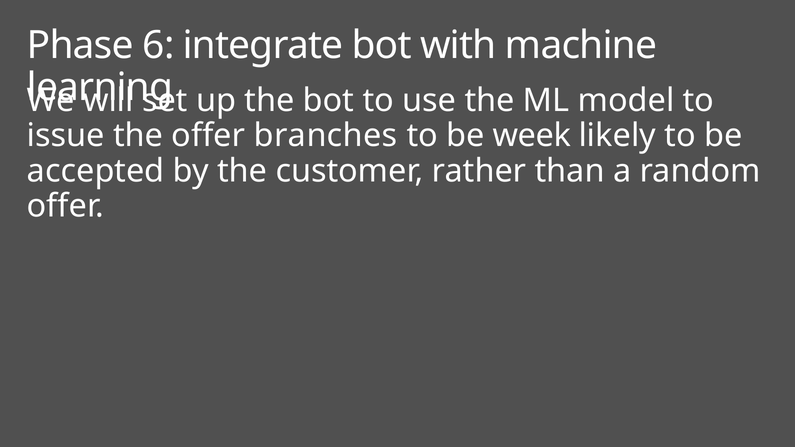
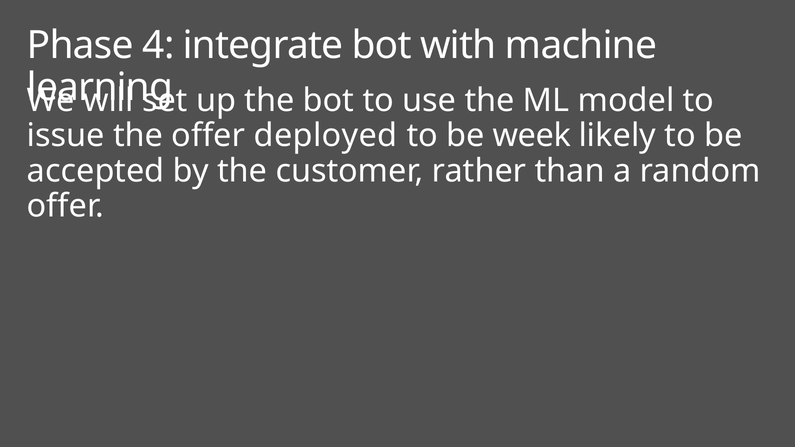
6: 6 -> 4 (158, 46)
branches: branches -> deployed (326, 136)
